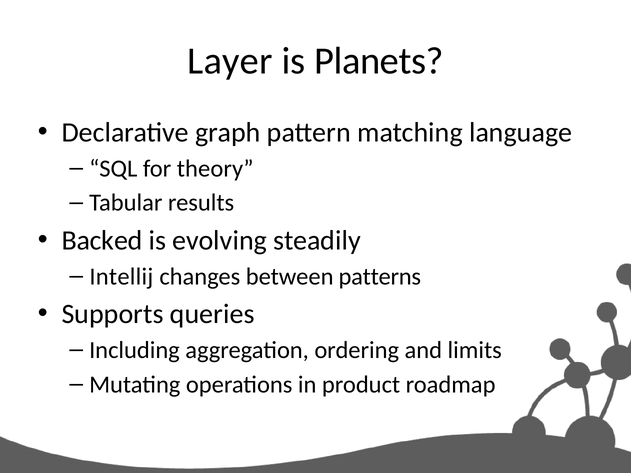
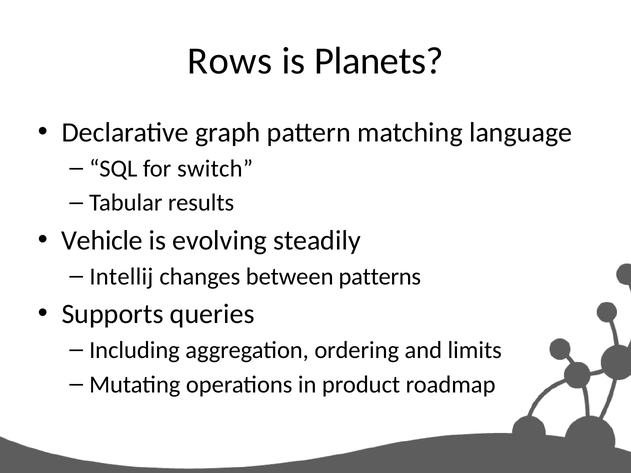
Layer: Layer -> Rows (230, 61)
theory: theory -> switch (215, 169)
Backed: Backed -> Vehicle (102, 240)
